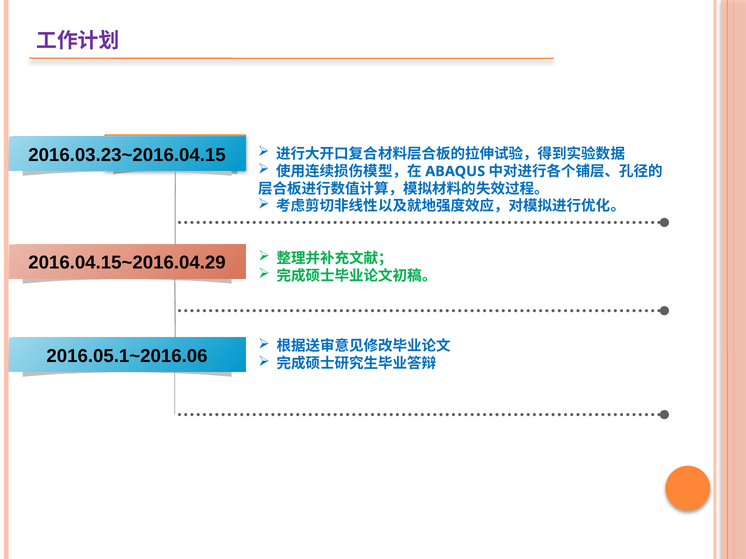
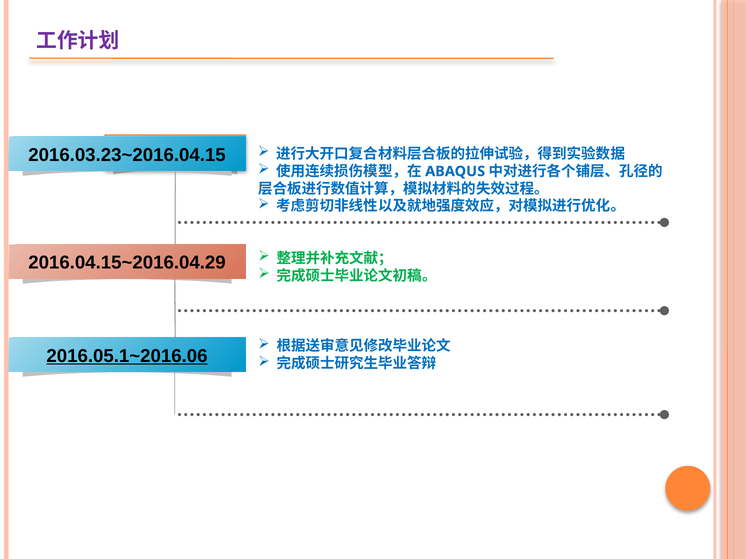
2016.05.1~2016.06 underline: none -> present (127, 356)
